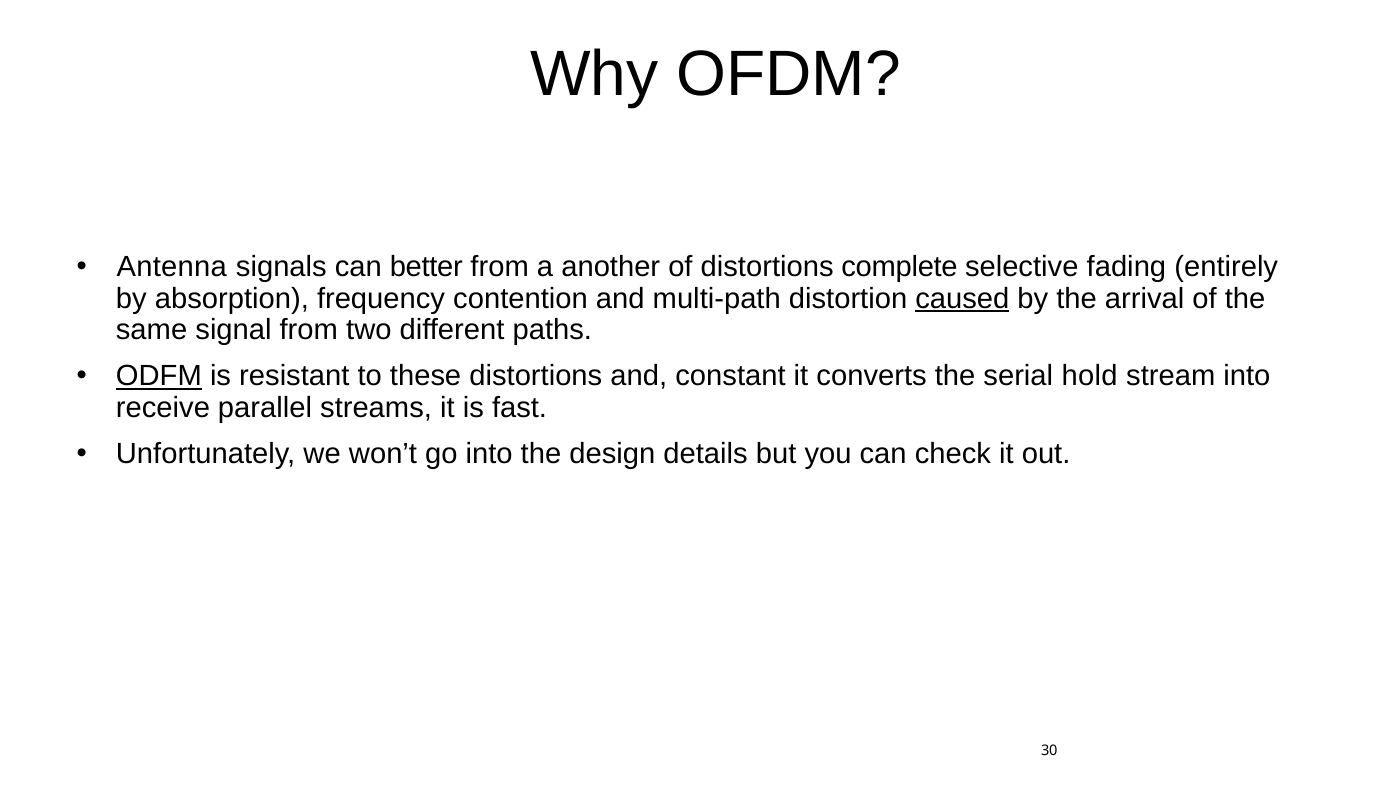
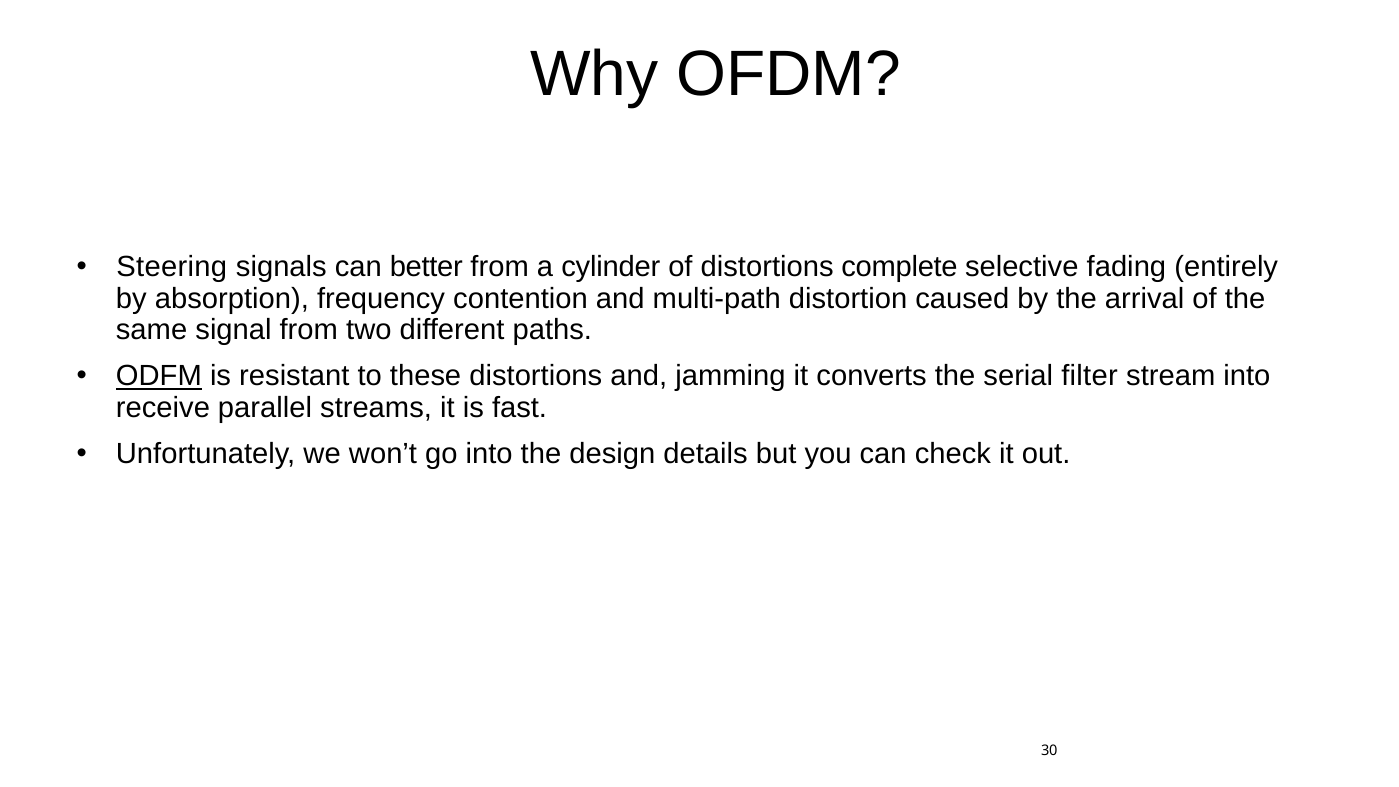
Antenna: Antenna -> Steering (172, 267)
another: another -> cylinder (611, 267)
caused underline: present -> none (962, 299)
constant: constant -> jamming (730, 376)
hold: hold -> filter (1090, 376)
